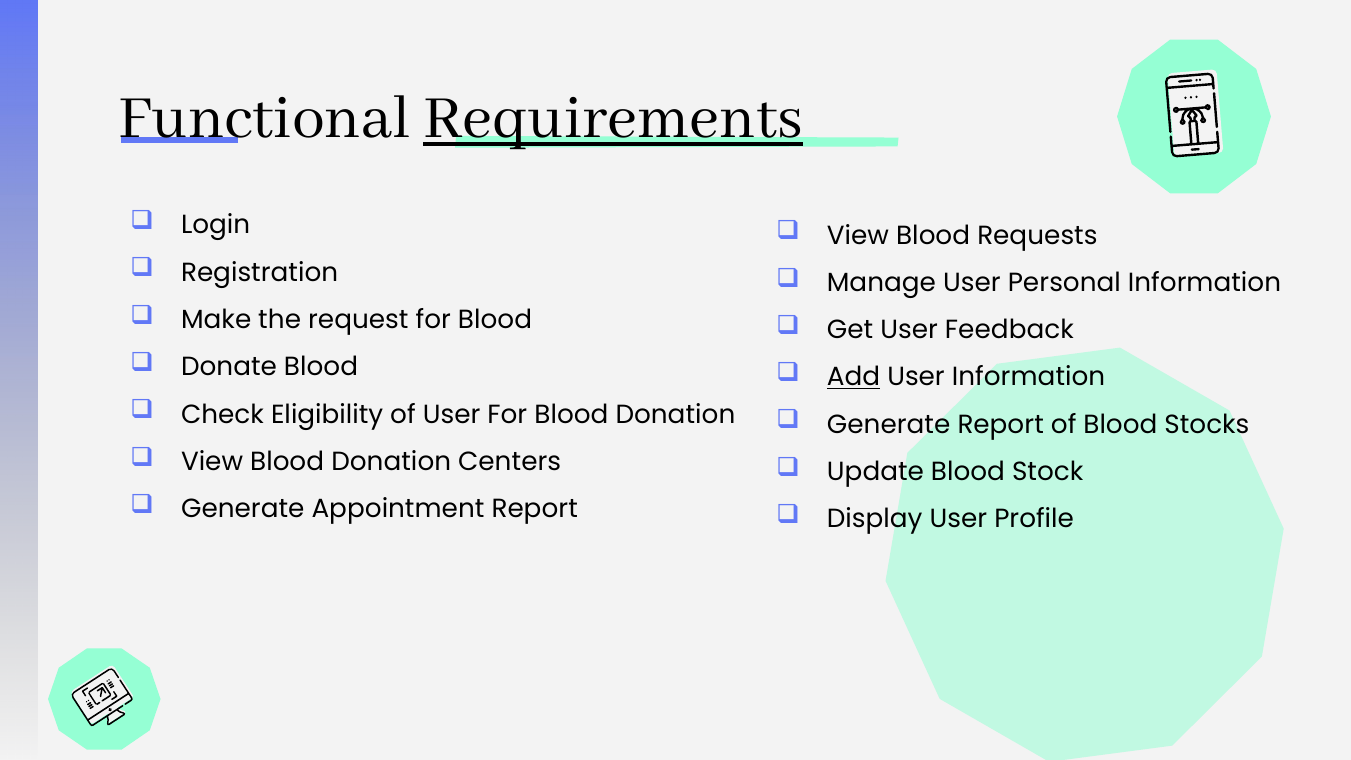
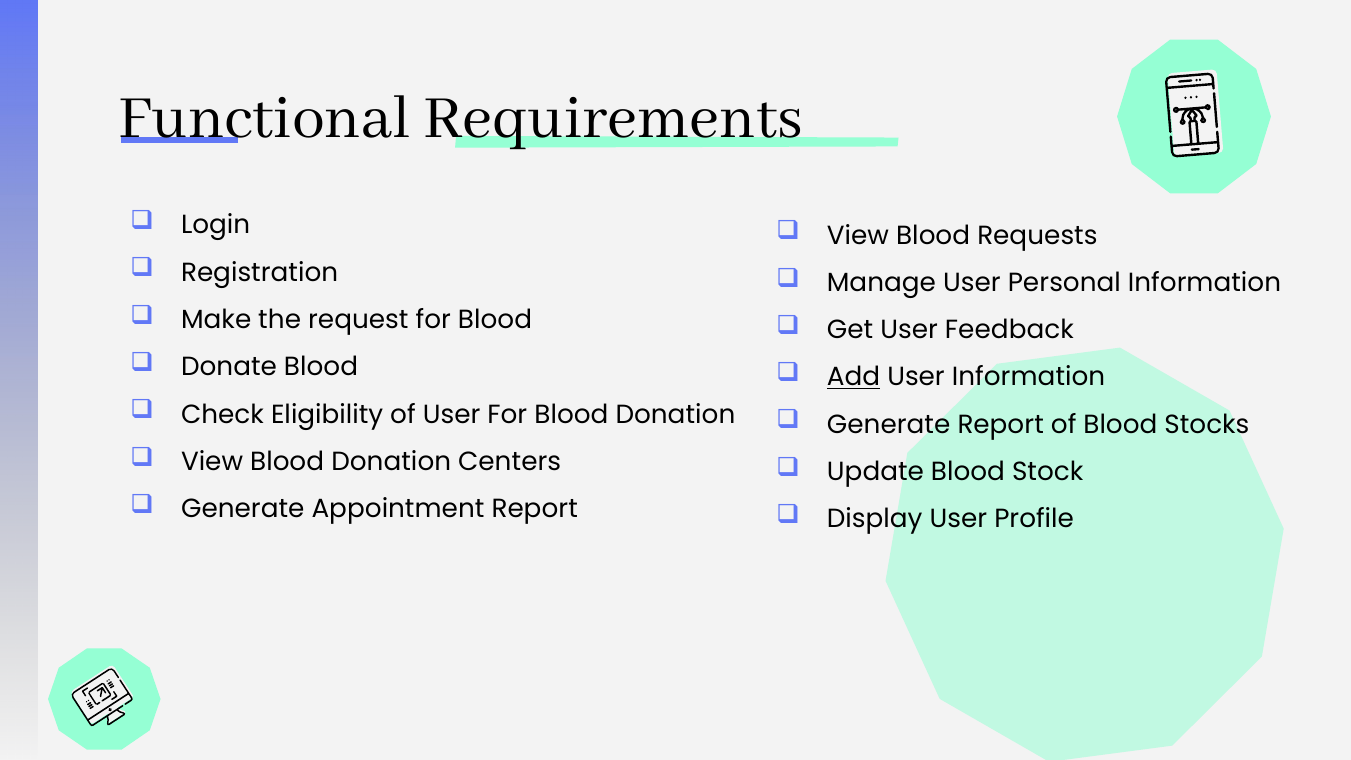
Requirements underline: present -> none (613, 116)
